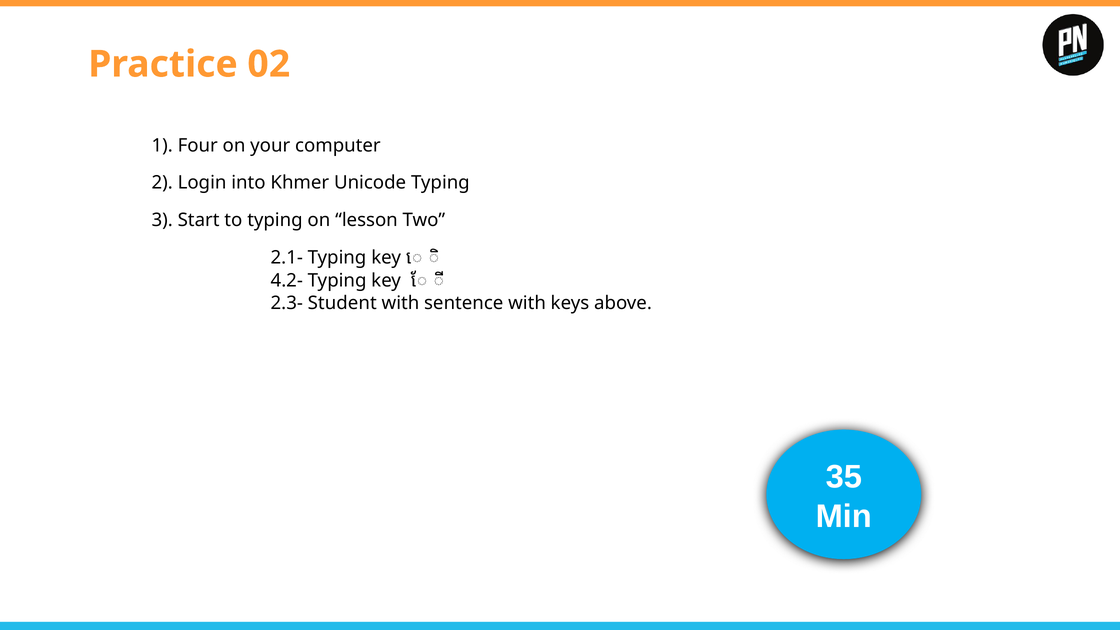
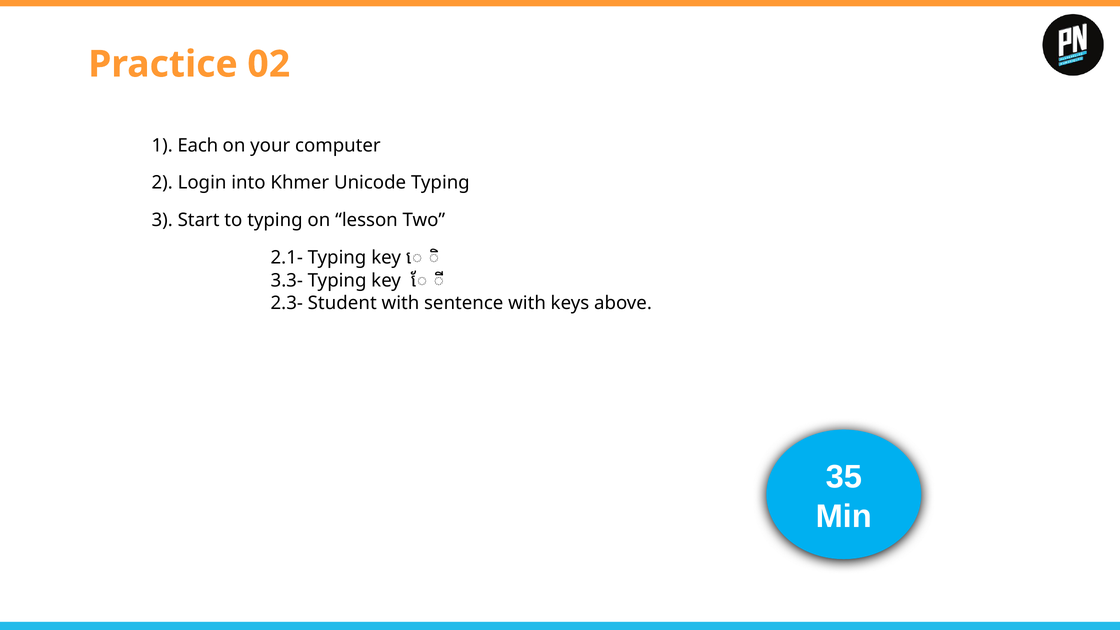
Four: Four -> Each (198, 145)
4.2-: 4.2- -> 3.3- (287, 280)
